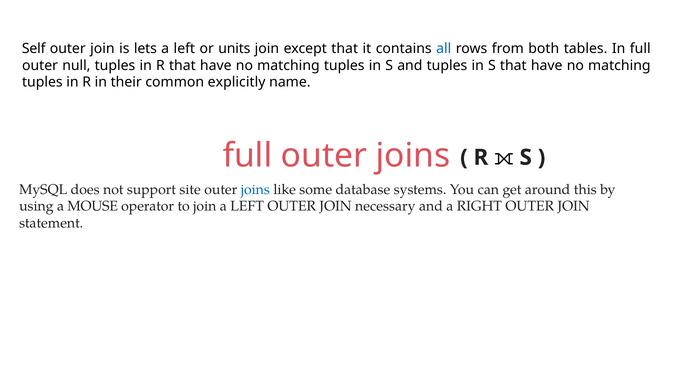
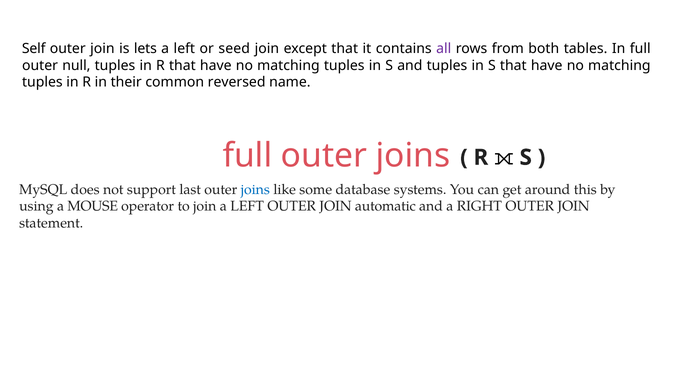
units: units -> seed (234, 49)
all colour: blue -> purple (444, 49)
explicitly: explicitly -> reversed (237, 82)
site: site -> last (190, 189)
necessary: necessary -> automatic (385, 206)
